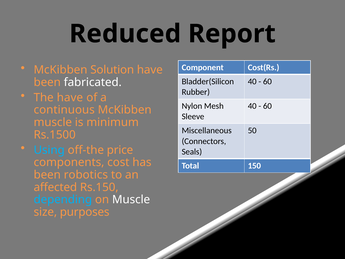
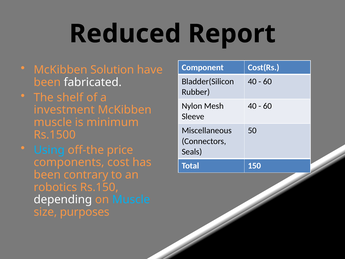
The have: have -> shelf (70, 97)
continuous: continuous -> investment (64, 110)
robotics: robotics -> contrary (86, 175)
affected: affected -> robotics (55, 187)
depending colour: light blue -> white (63, 199)
Muscle colour: white -> light blue (131, 199)
